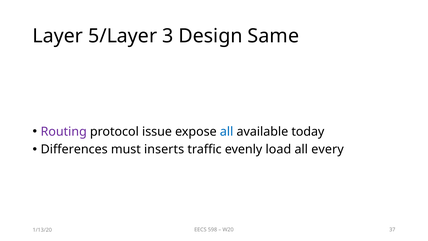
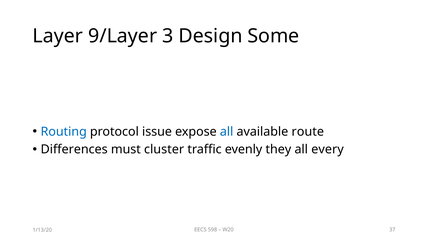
5/Layer: 5/Layer -> 9/Layer (123, 36)
Same: Same -> Some (273, 36)
Routing colour: purple -> blue (64, 131)
today: today -> route (308, 131)
inserts: inserts -> cluster (164, 149)
load: load -> they (278, 149)
